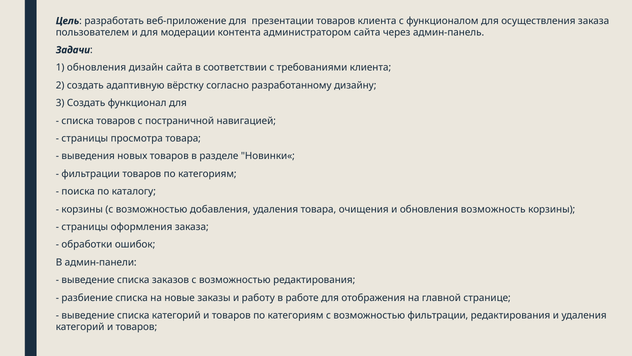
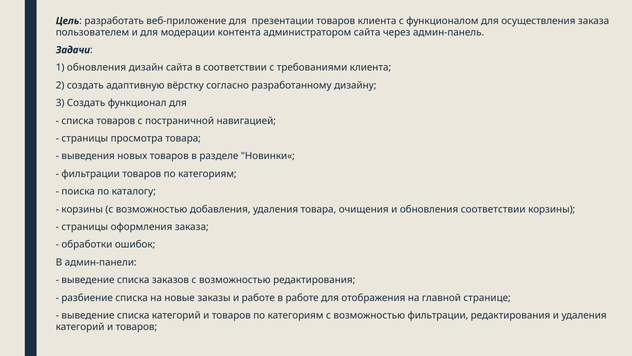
обновления возможность: возможность -> соответствии (493, 209)
и работу: работу -> работе (258, 297)
